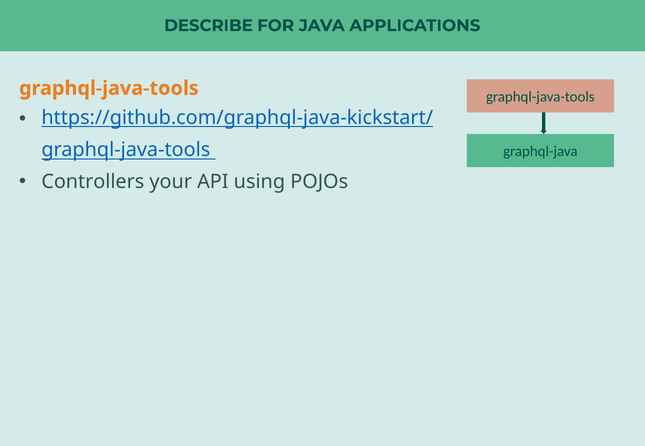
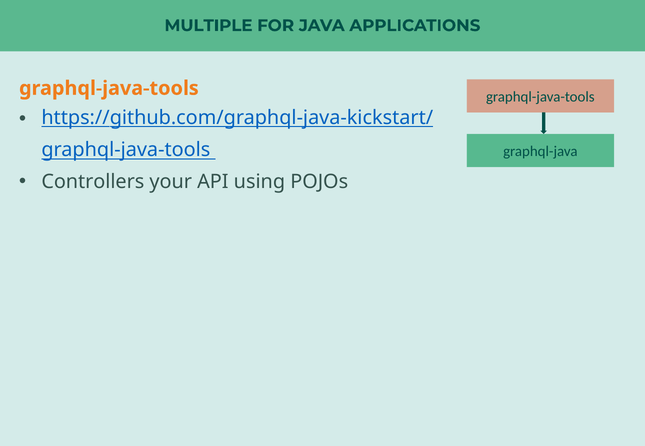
DESCRIBE: DESCRIBE -> MULTIPLE (208, 26)
